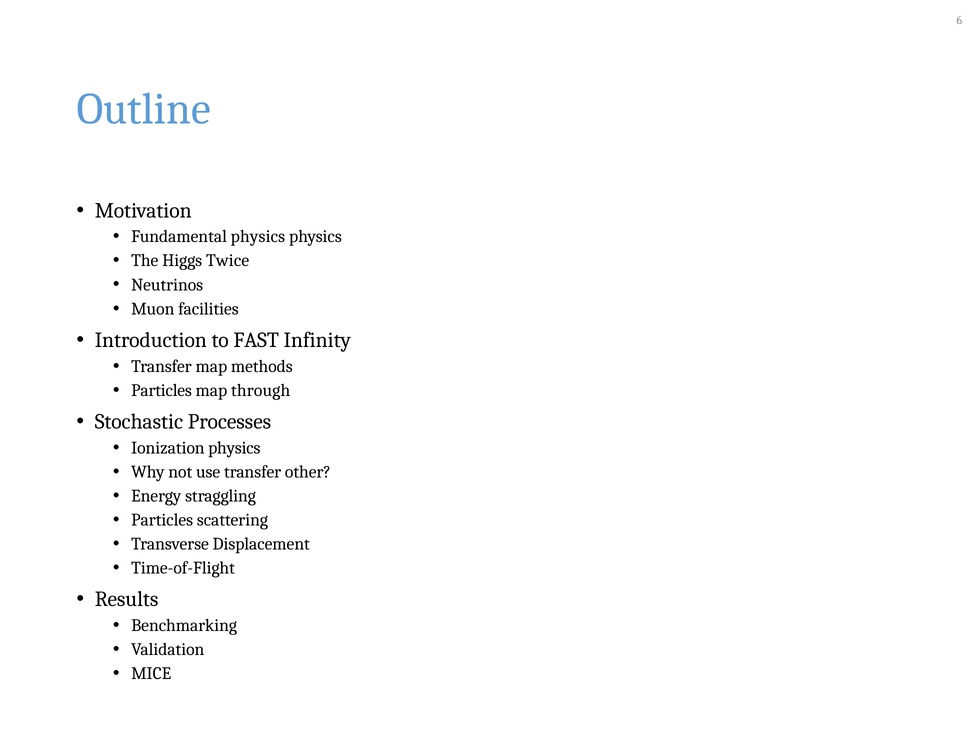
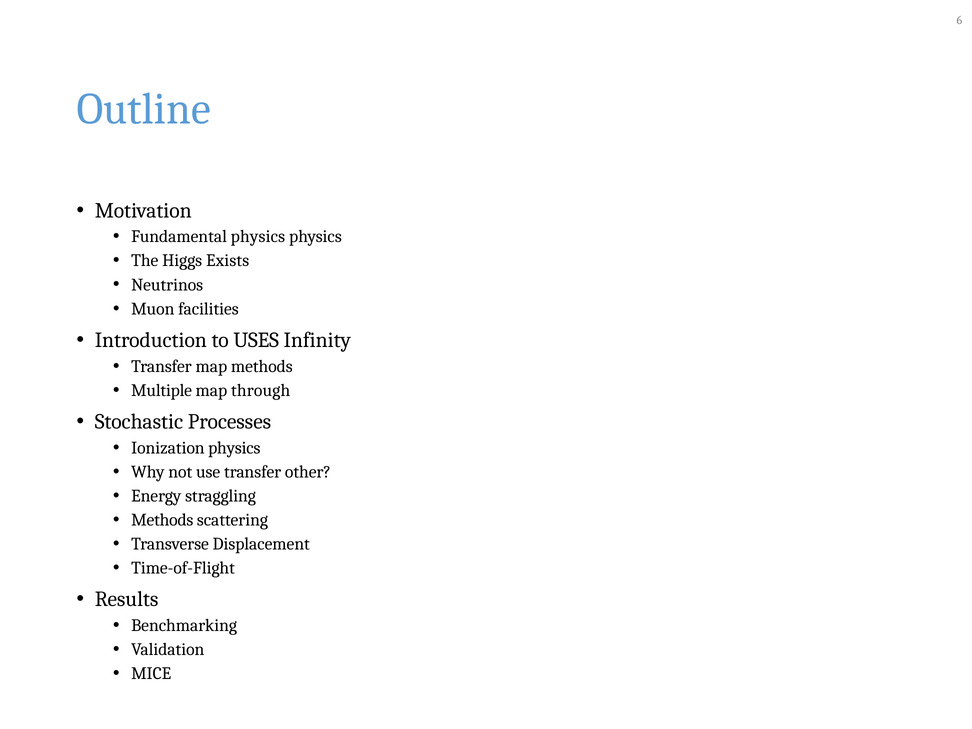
Twice: Twice -> Exists (228, 261)
FAST: FAST -> USES (256, 340)
Particles: Particles -> Multiple (162, 390)
Particles: Particles -> Methods (162, 520)
